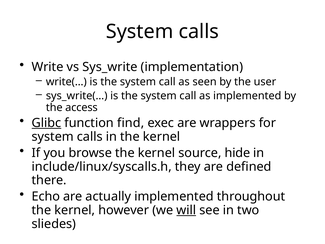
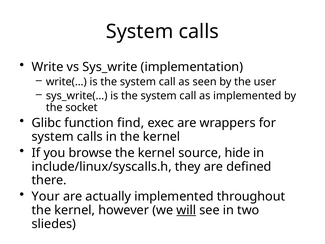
access: access -> socket (81, 107)
Glibc underline: present -> none (46, 123)
Echo: Echo -> Your (46, 196)
